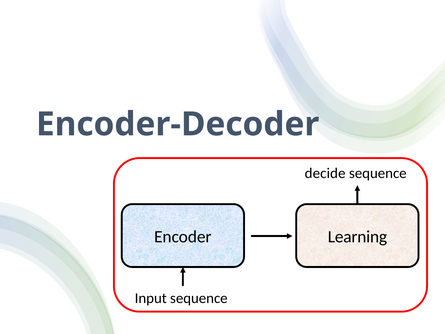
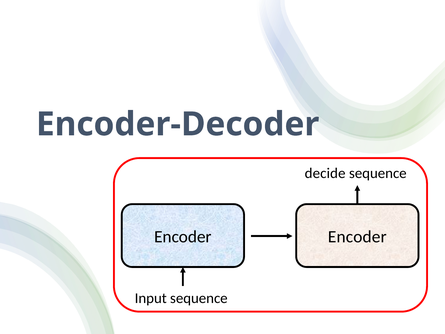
Encoder Learning: Learning -> Encoder (357, 237)
